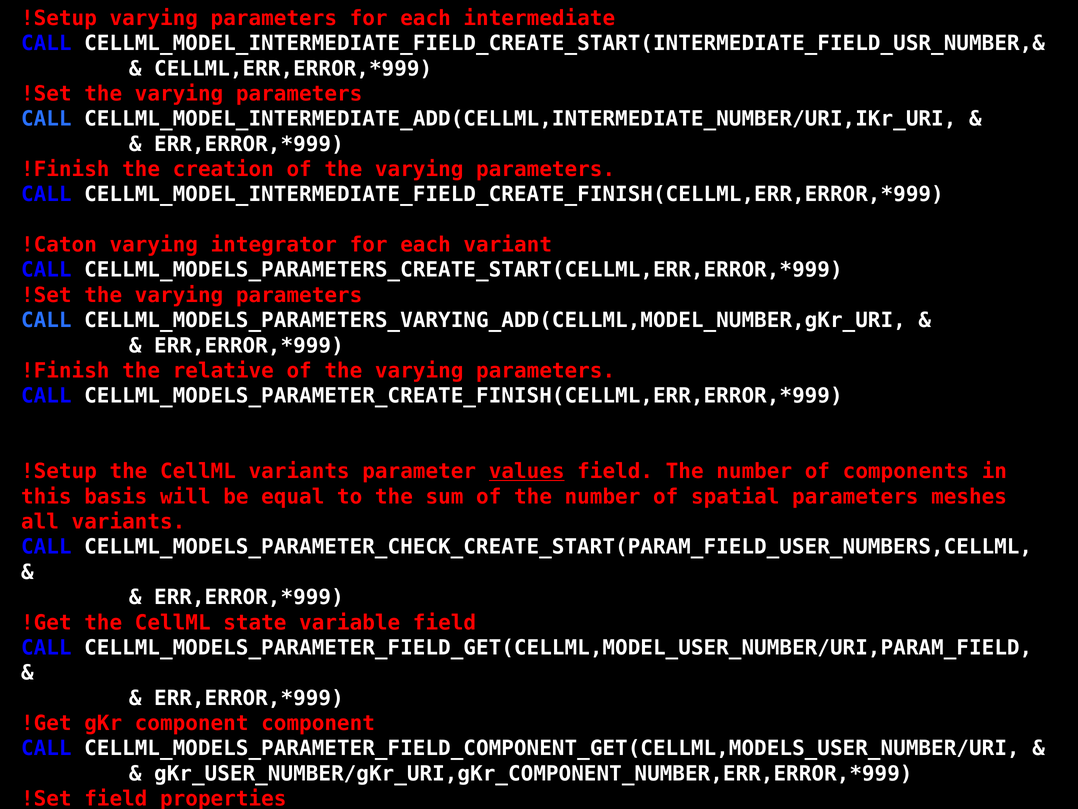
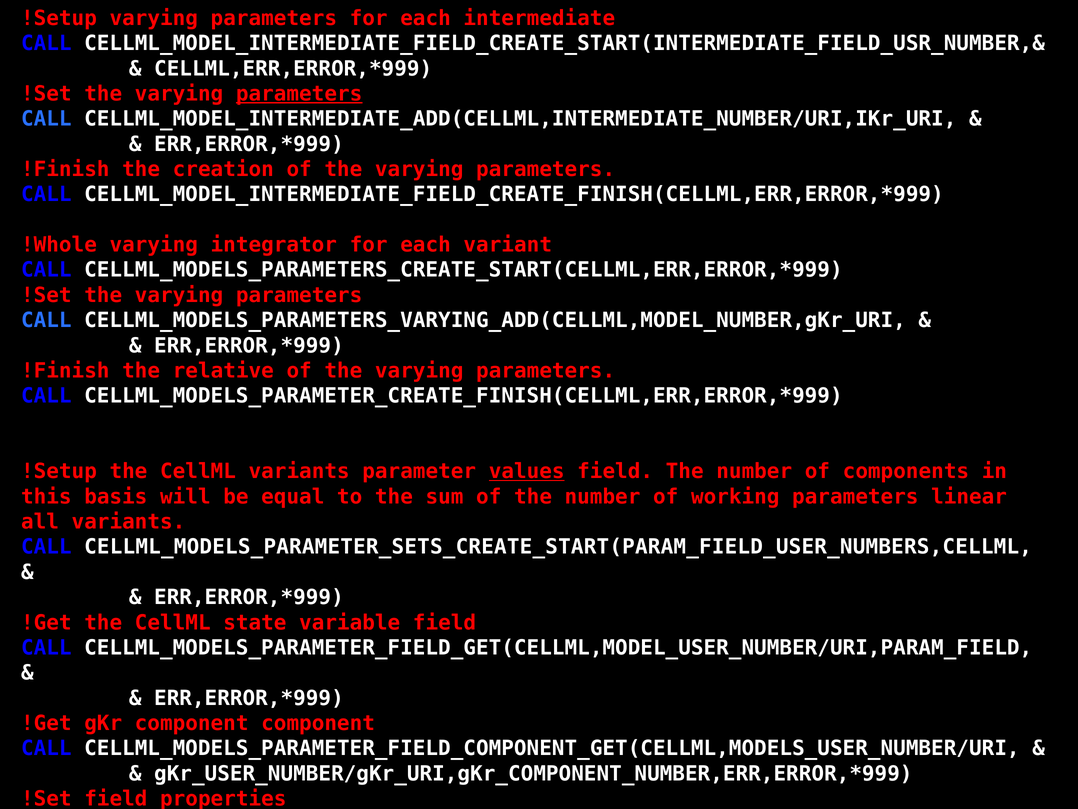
parameters underline: none -> present (299, 94)
!Caton: !Caton -> !Whole (59, 245)
spatial: spatial -> working (735, 496)
meshes: meshes -> linear (969, 496)
CELLML_MODELS_PARAMETER_CHECK_CREATE_START(PARAM_FIELD_USER_NUMBERS,CELLML: CELLML_MODELS_PARAMETER_CHECK_CREATE_START(PARAM_FIELD_USER_NUMBERS,CELLML -> CELLML_MODELS_PARAMETER_SETS_CREATE_START(PARAM_FIELD_USER_NUMBERS,CELLML (558, 547)
